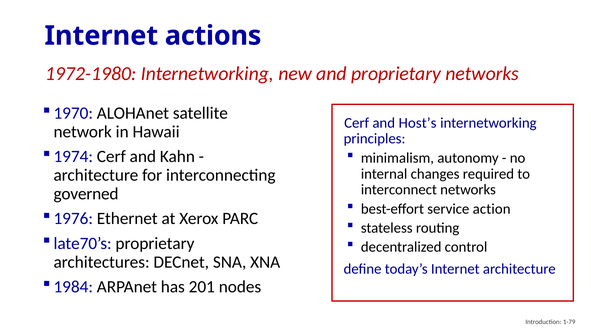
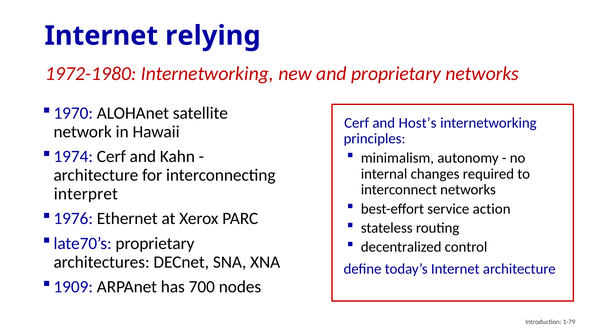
actions: actions -> relying (213, 36)
governed: governed -> interpret (86, 193)
1984: 1984 -> 1909 (73, 286)
201: 201 -> 700 (202, 286)
